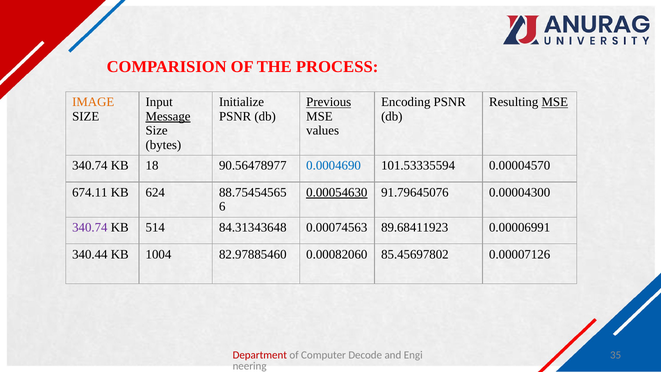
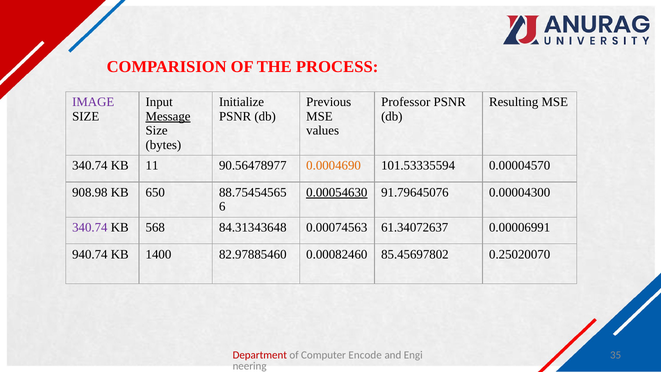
IMAGE colour: orange -> purple (93, 102)
Previous underline: present -> none (329, 102)
Encoding: Encoding -> Professor (406, 102)
MSE underline: present -> none (555, 102)
18: 18 -> 11 (152, 166)
0.0004690 colour: blue -> orange (334, 166)
674.11: 674.11 -> 908.98 (90, 192)
624: 624 -> 650 (155, 192)
514: 514 -> 568 (155, 227)
89.68411923: 89.68411923 -> 61.34072637 (415, 227)
340.44: 340.44 -> 940.74 (90, 254)
1004: 1004 -> 1400 (158, 254)
0.00082060: 0.00082060 -> 0.00082460 (337, 254)
0.00007126: 0.00007126 -> 0.25020070 (520, 254)
Decode: Decode -> Encode (365, 355)
